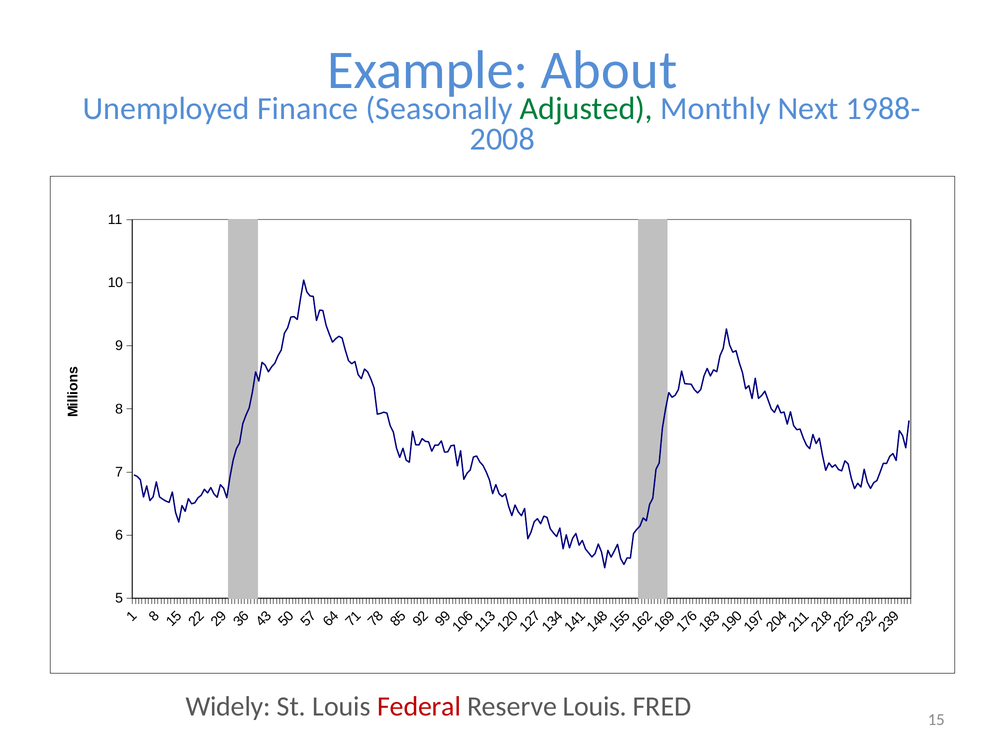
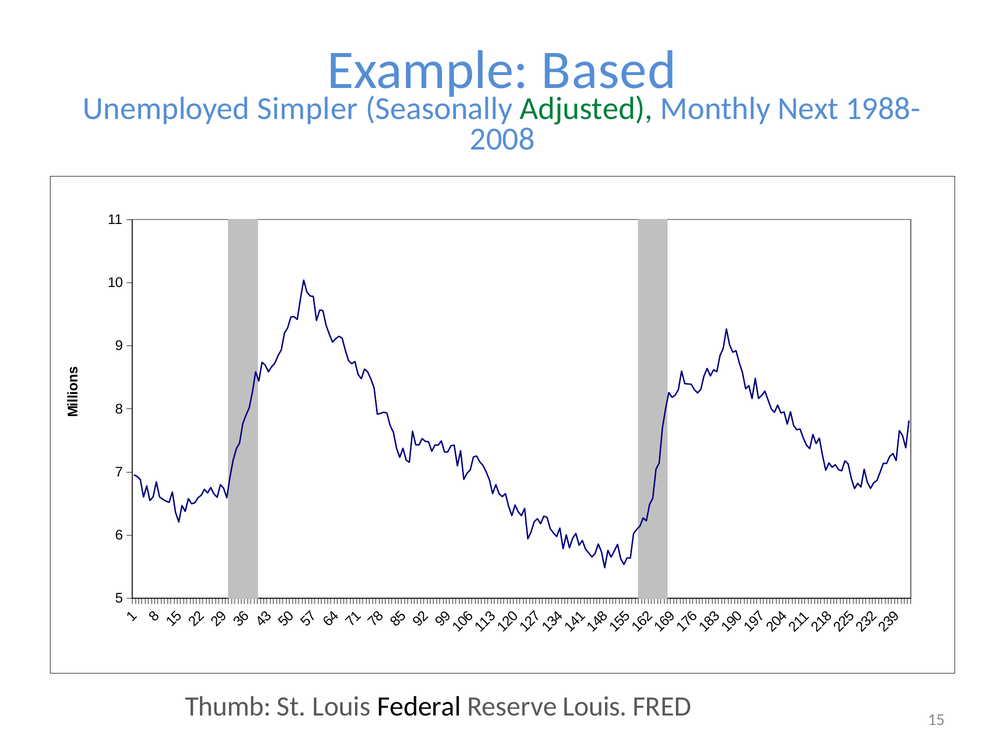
About: About -> Based (609, 70)
Finance: Finance -> Simpler (308, 109)
Widely: Widely -> Thumb (228, 706)
Federal colour: red -> black (419, 706)
